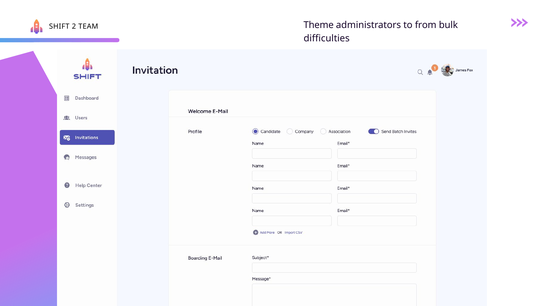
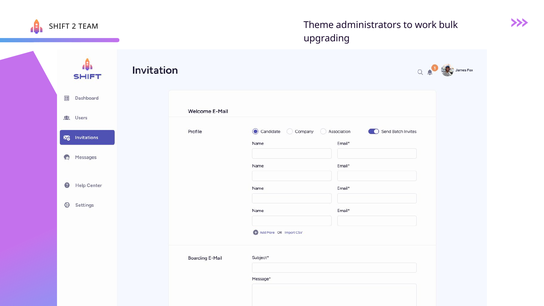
from: from -> work (426, 25)
difficulties: difficulties -> upgrading (327, 38)
